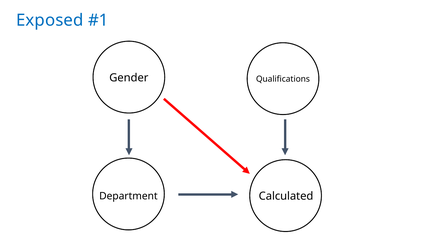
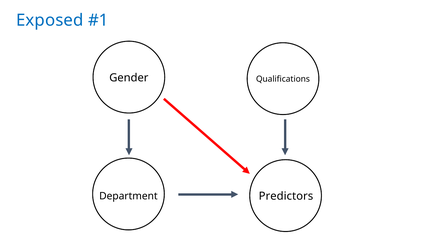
Calculated: Calculated -> Predictors (286, 196)
